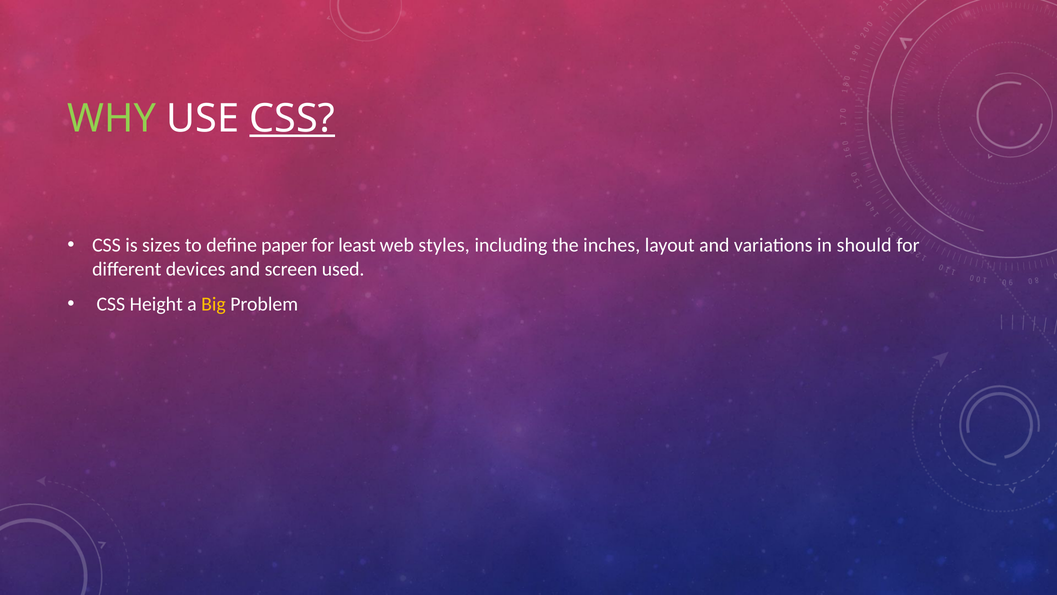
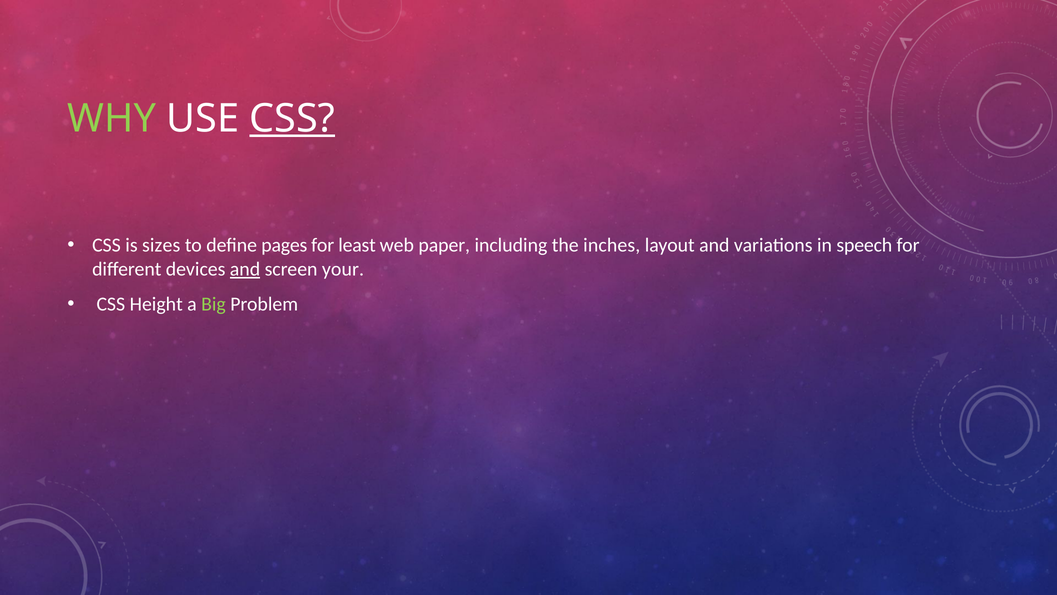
paper: paper -> pages (284, 245)
styles: styles -> paper (444, 245)
should: should -> speech (864, 245)
and underline: none -> present (245, 269)
used: used -> your (343, 269)
Big colour: yellow -> light green (213, 304)
